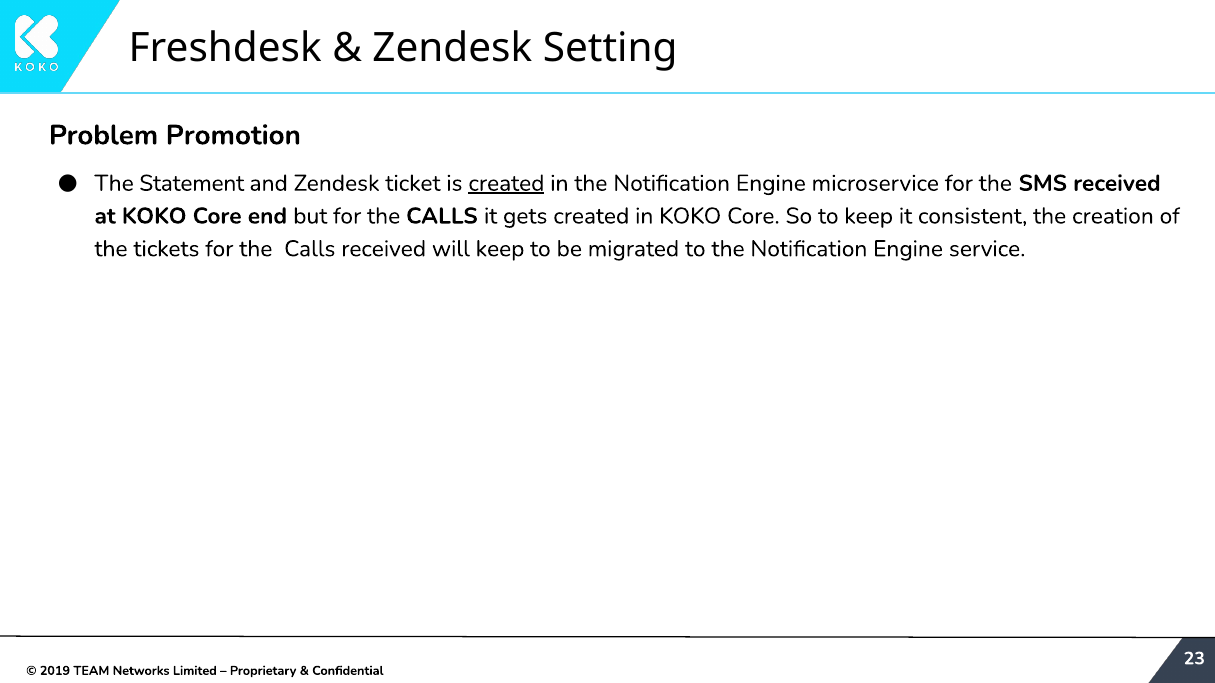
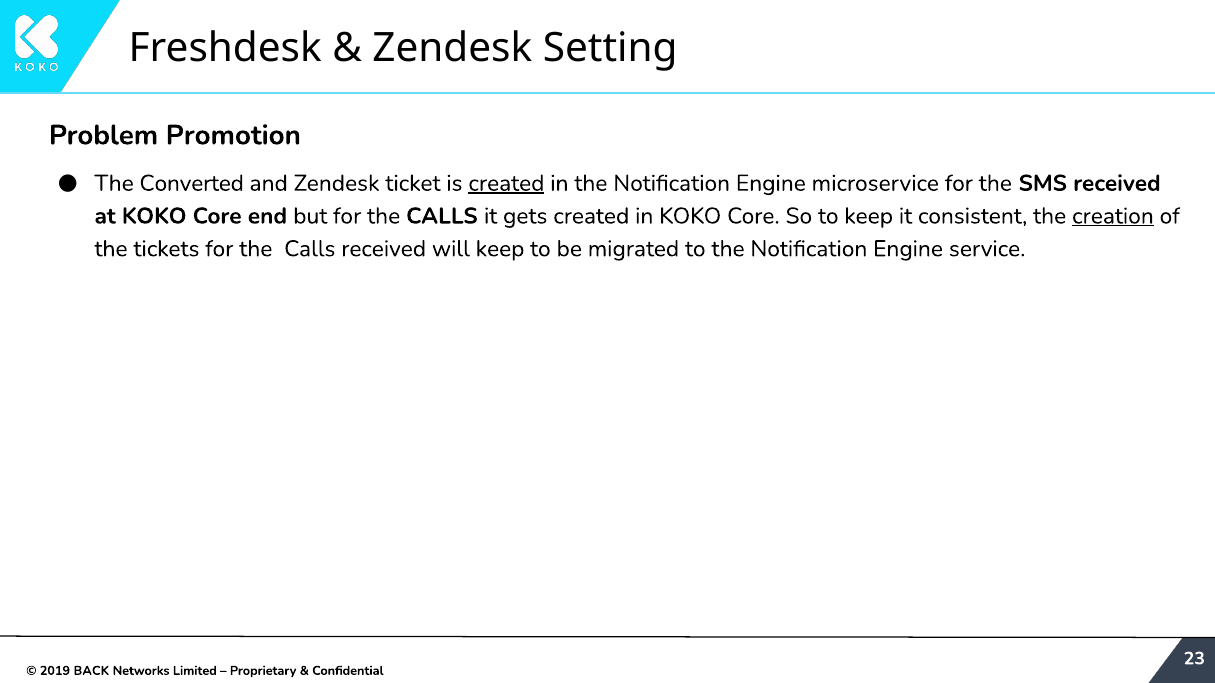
Statement: Statement -> Converted (192, 183)
creation underline: none -> present (1113, 216)
TEAM: TEAM -> BACK (91, 671)
